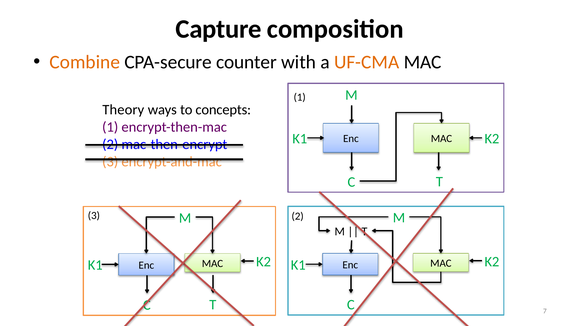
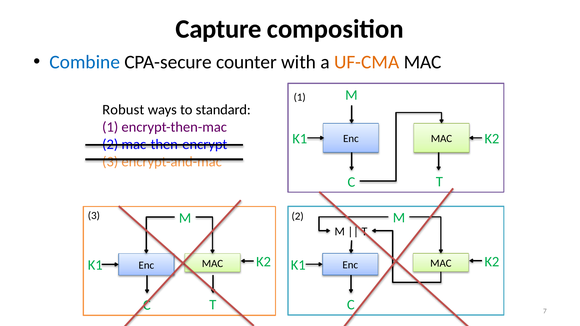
Combine colour: orange -> blue (85, 62)
Theory: Theory -> Robust (123, 110)
concepts: concepts -> standard (223, 110)
